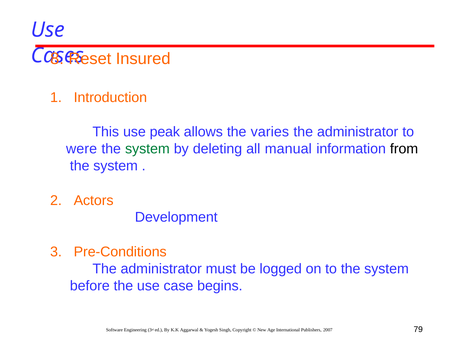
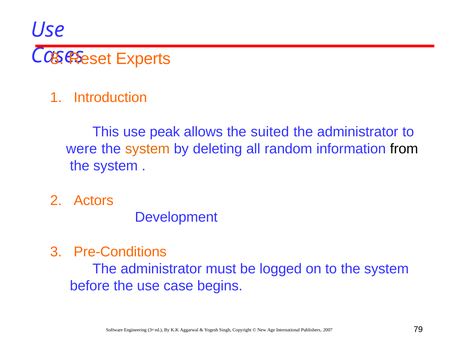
Insured: Insured -> Experts (143, 59)
varies: varies -> suited (270, 132)
system colour: green -> orange (147, 149)
manual: manual -> random (288, 149)
